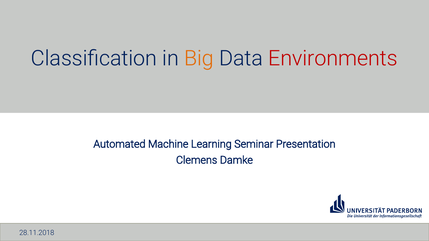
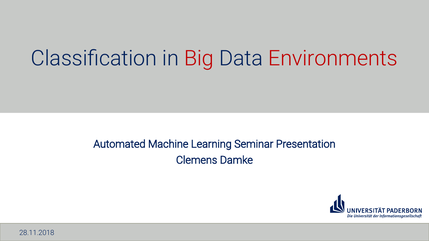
Big colour: orange -> red (199, 59)
